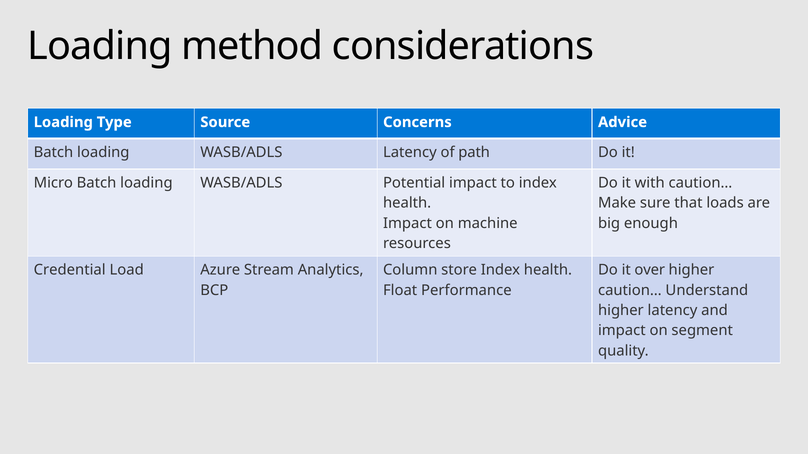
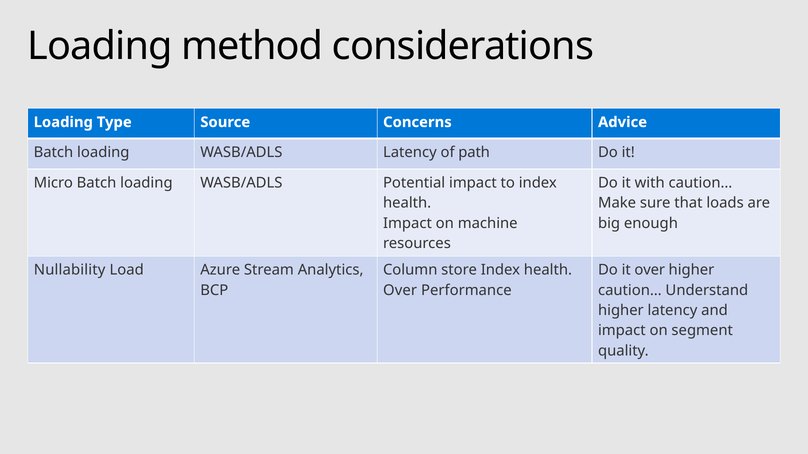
Credential: Credential -> Nullability (70, 270)
Float: Float -> Over (400, 290)
